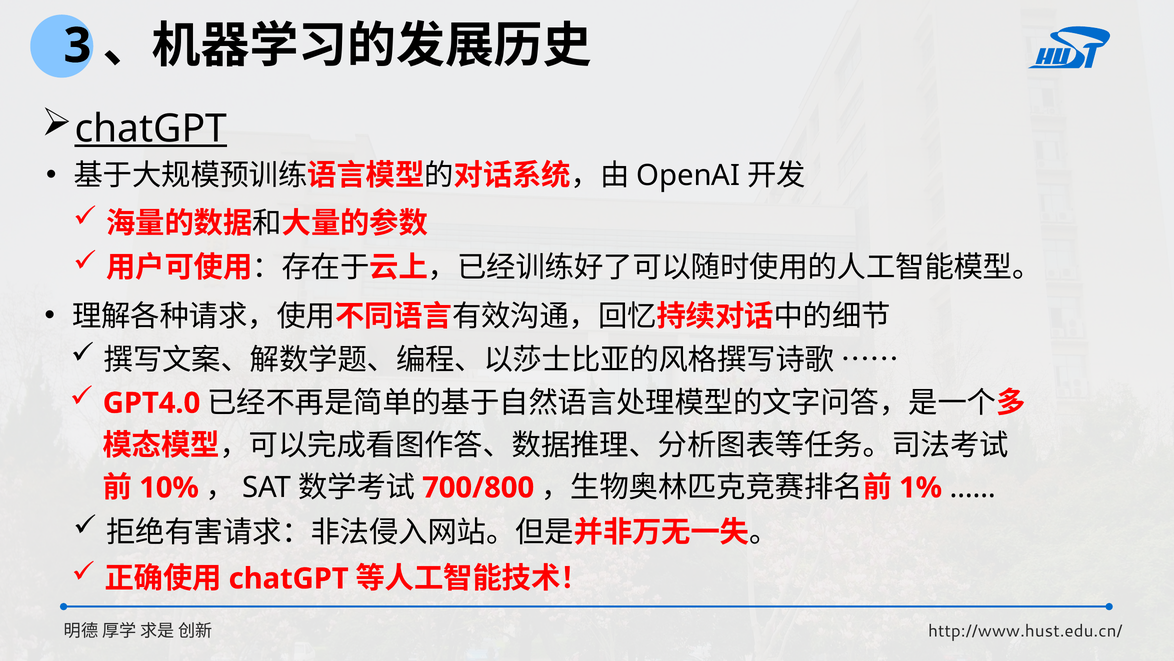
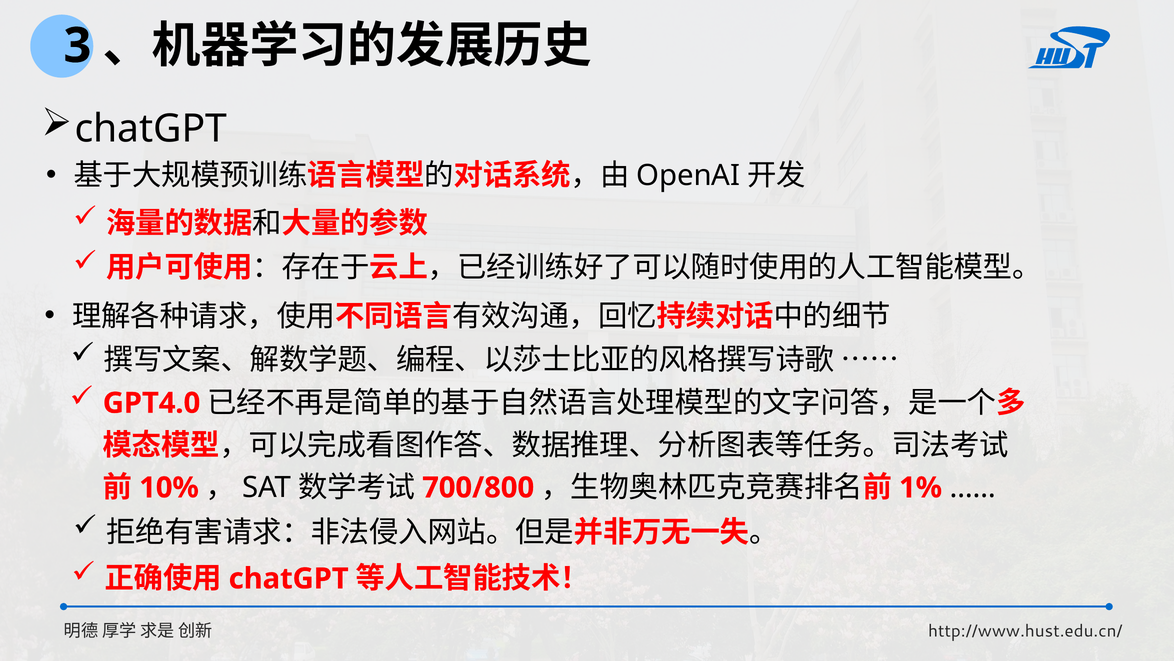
chatGPT underline: present -> none (151, 129)
